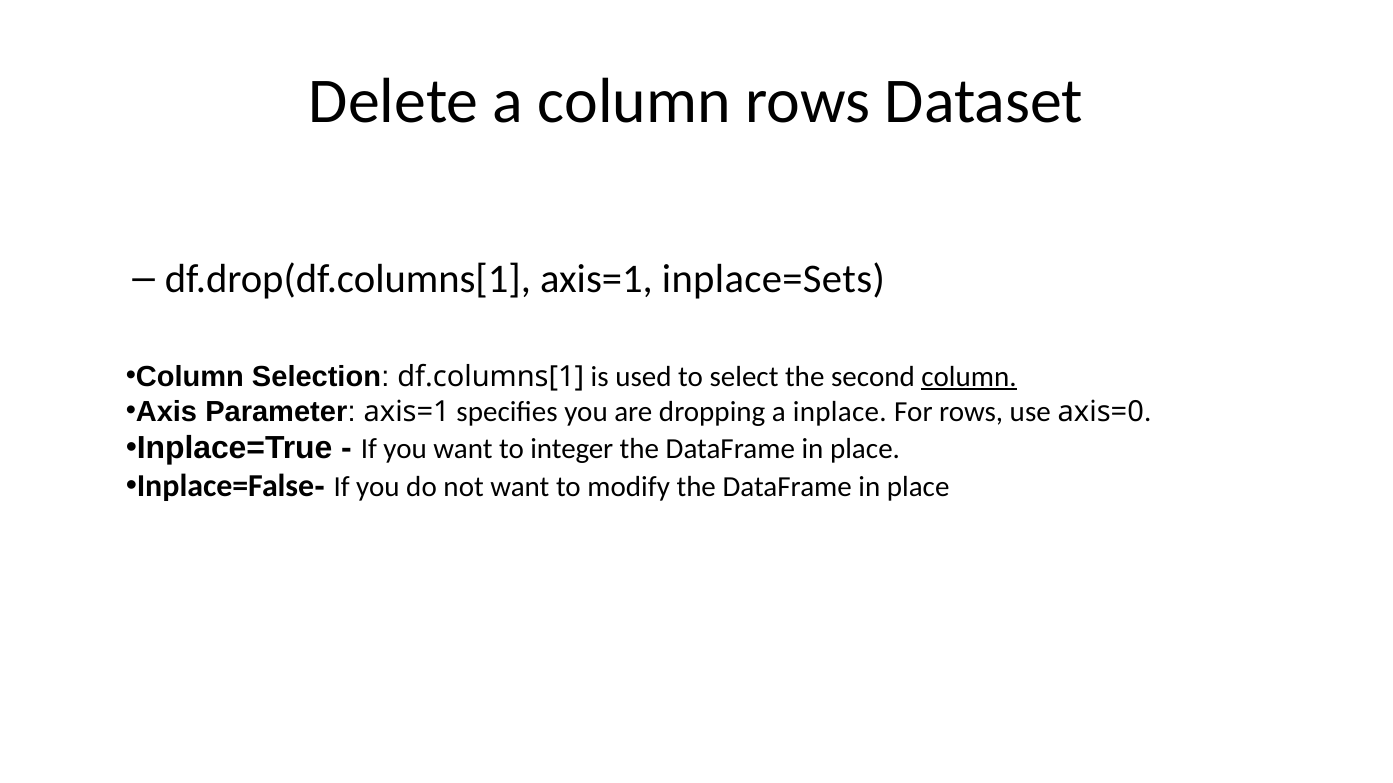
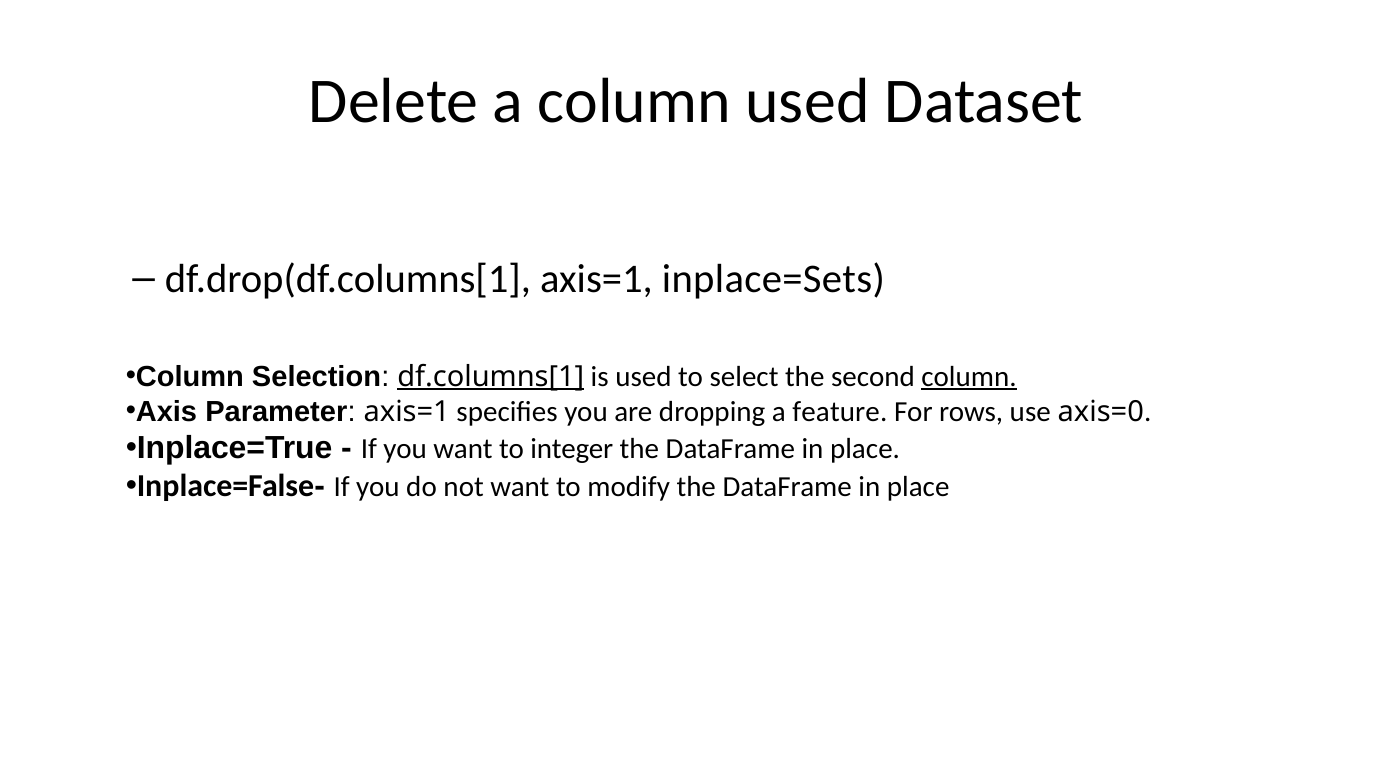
column rows: rows -> used (808, 101)
df.columns[1 underline: none -> present (491, 377)
inplace: inplace -> feature (840, 412)
